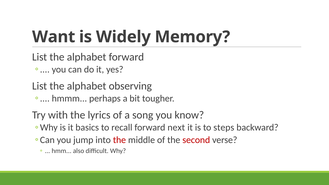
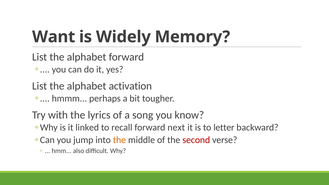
observing: observing -> activation (130, 86)
basics: basics -> linked (87, 128)
steps: steps -> letter (224, 128)
the colour: red -> orange (119, 140)
